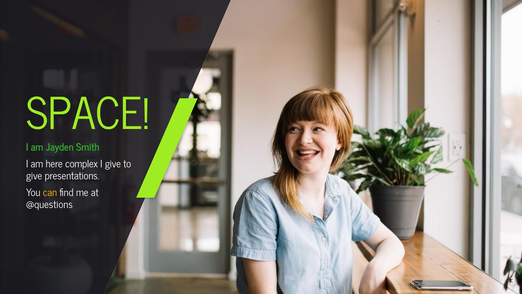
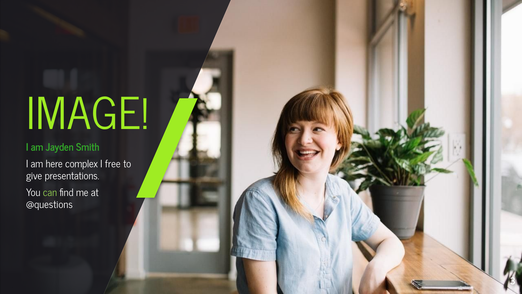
SPACE: SPACE -> IMAGE (88, 115)
I give: give -> free (113, 164)
can colour: yellow -> light green (50, 193)
